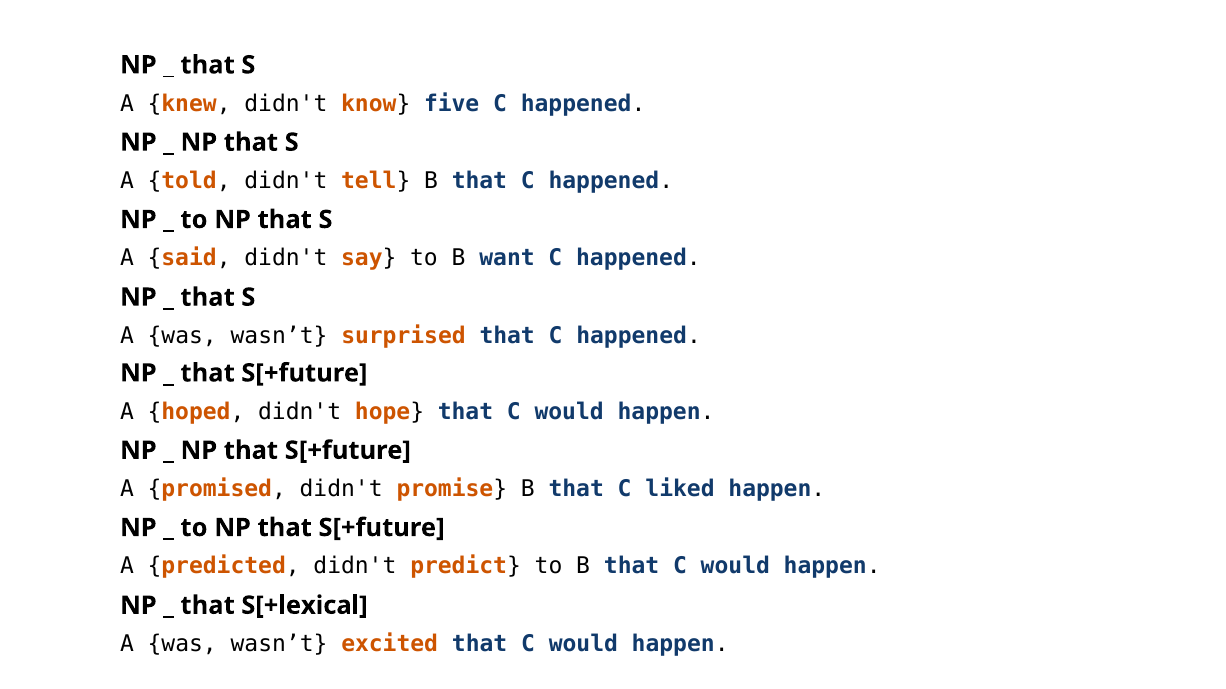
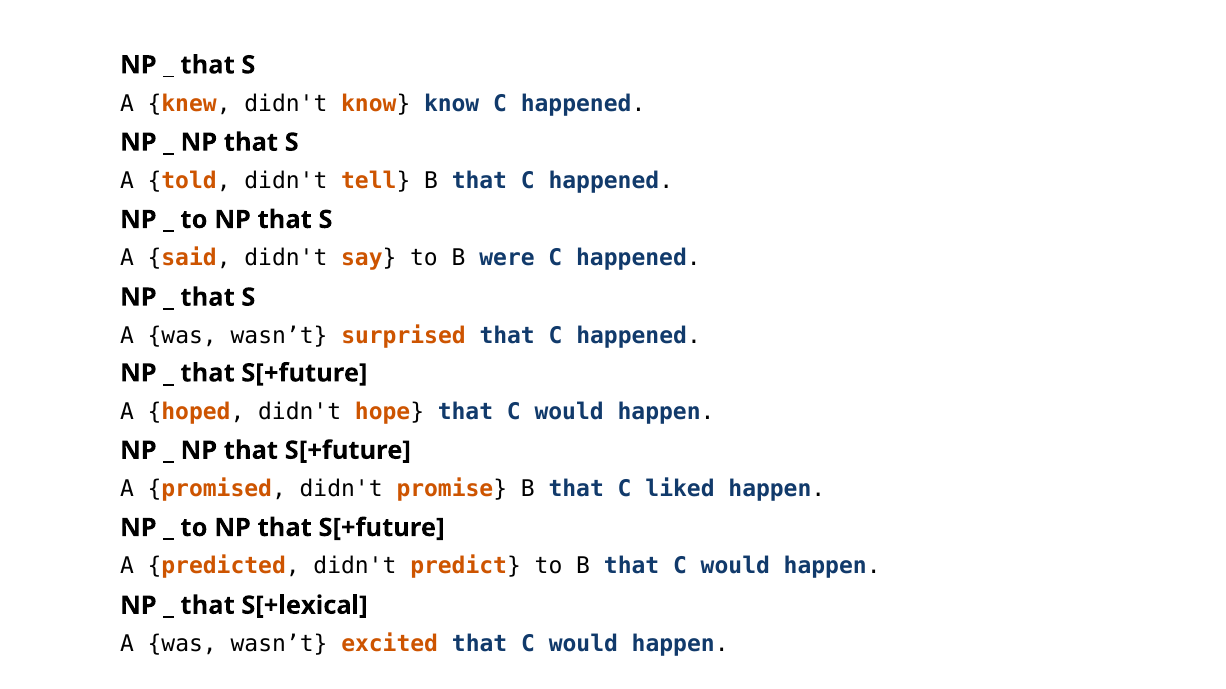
know five: five -> know (452, 104)
want: want -> were (507, 258)
